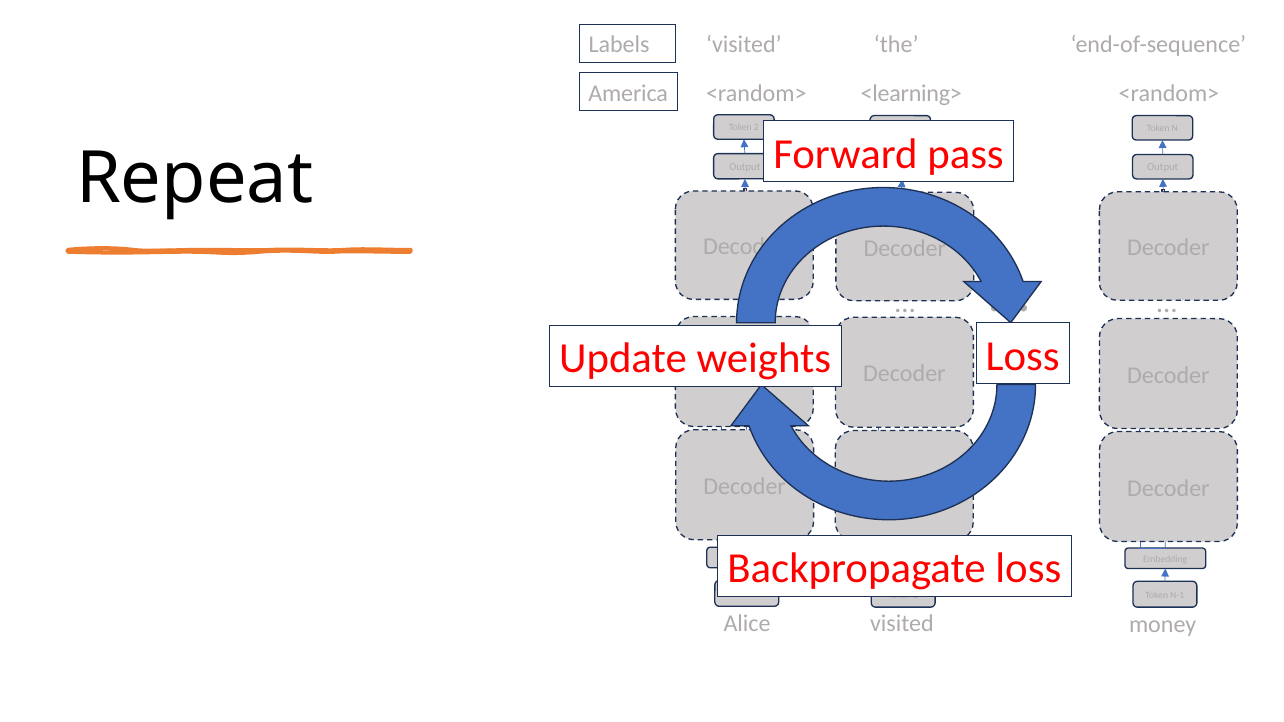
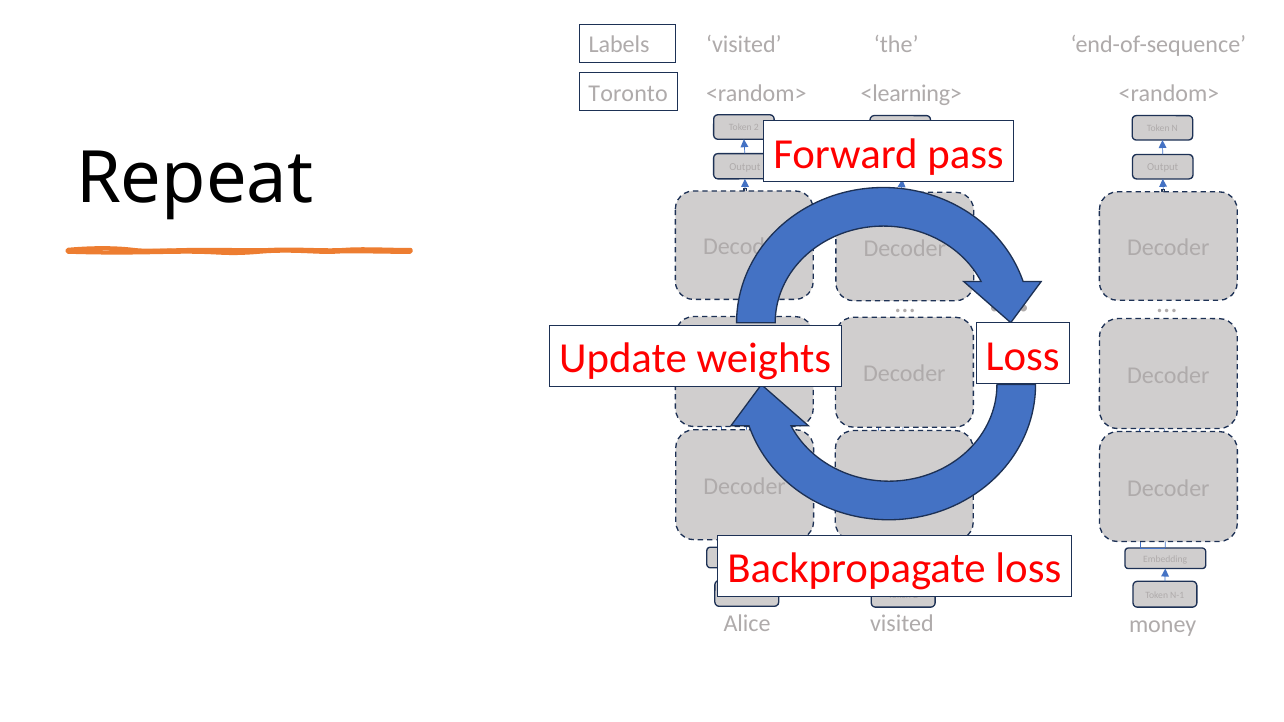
America: America -> Toronto (628, 93)
